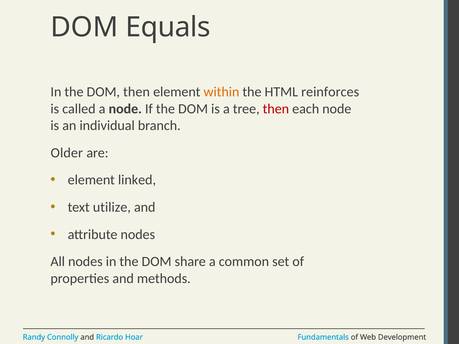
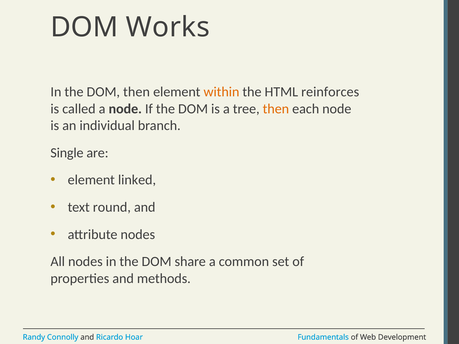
Equals: Equals -> Works (168, 27)
then colour: red -> orange (276, 109)
Older: Older -> Single (67, 153)
utilize: utilize -> round (112, 207)
